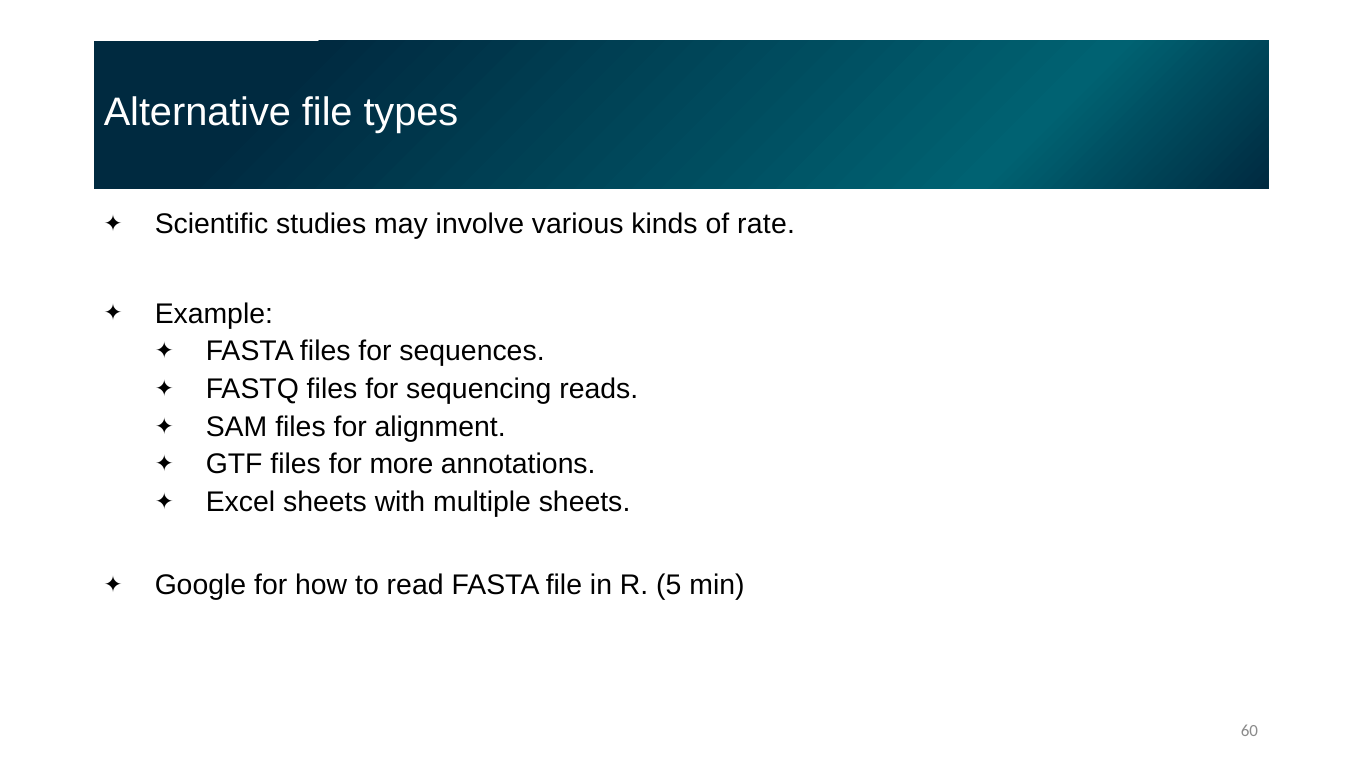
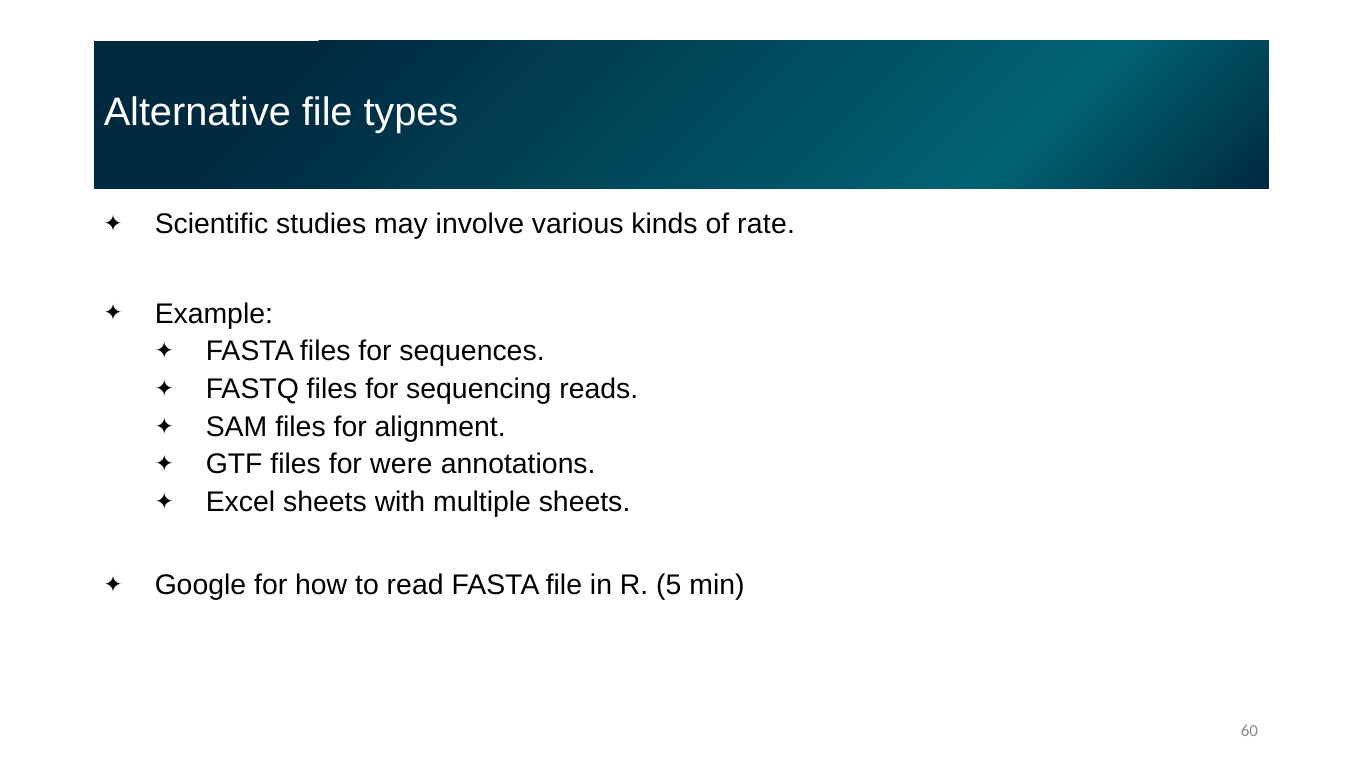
more: more -> were (401, 465)
